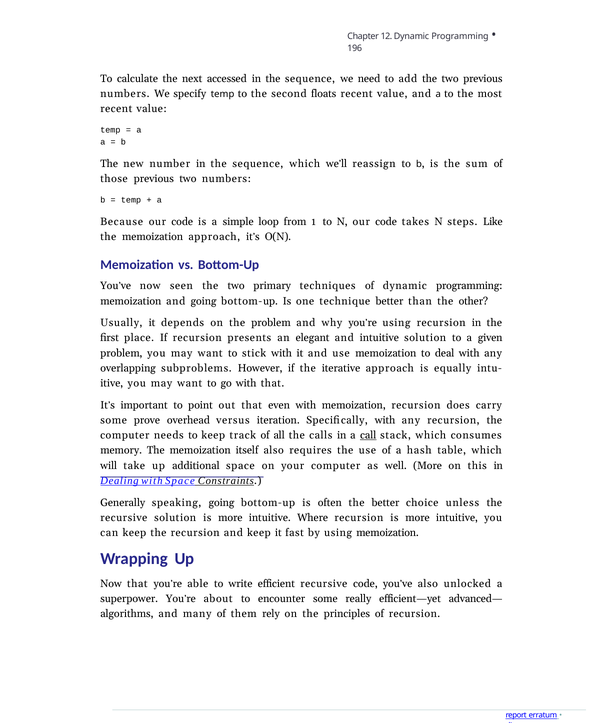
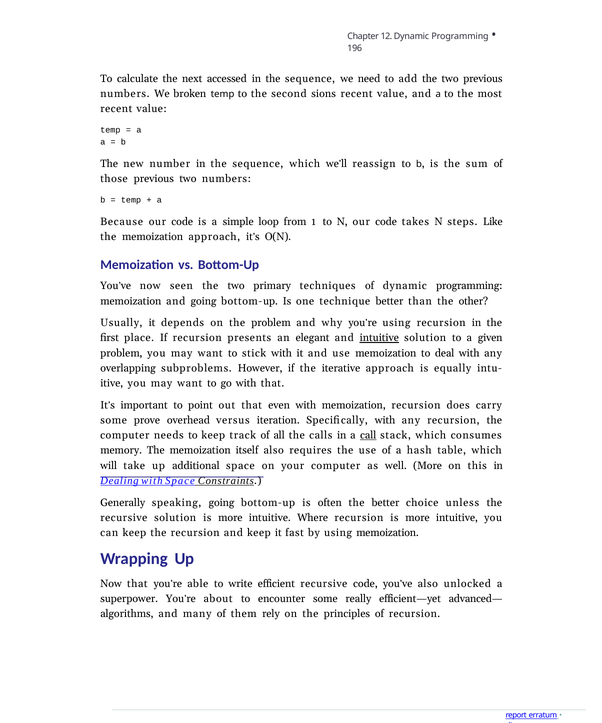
specify: specify -> broken (190, 94)
floats: floats -> sions (324, 94)
intuitive underline: none -> present (379, 338)
